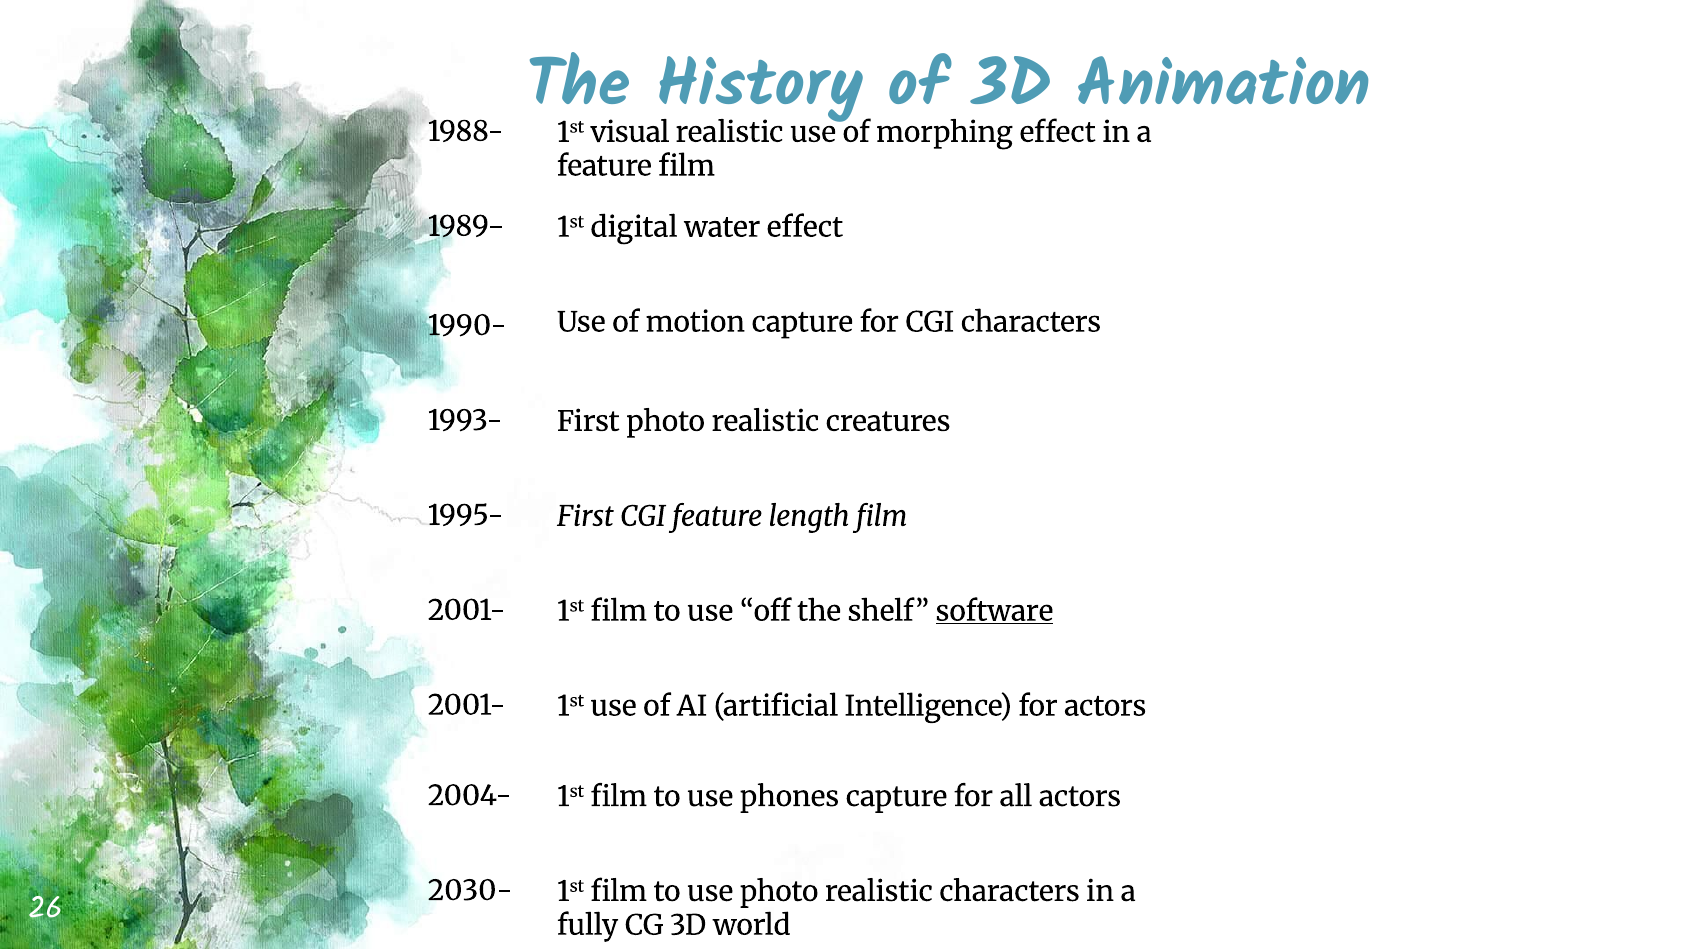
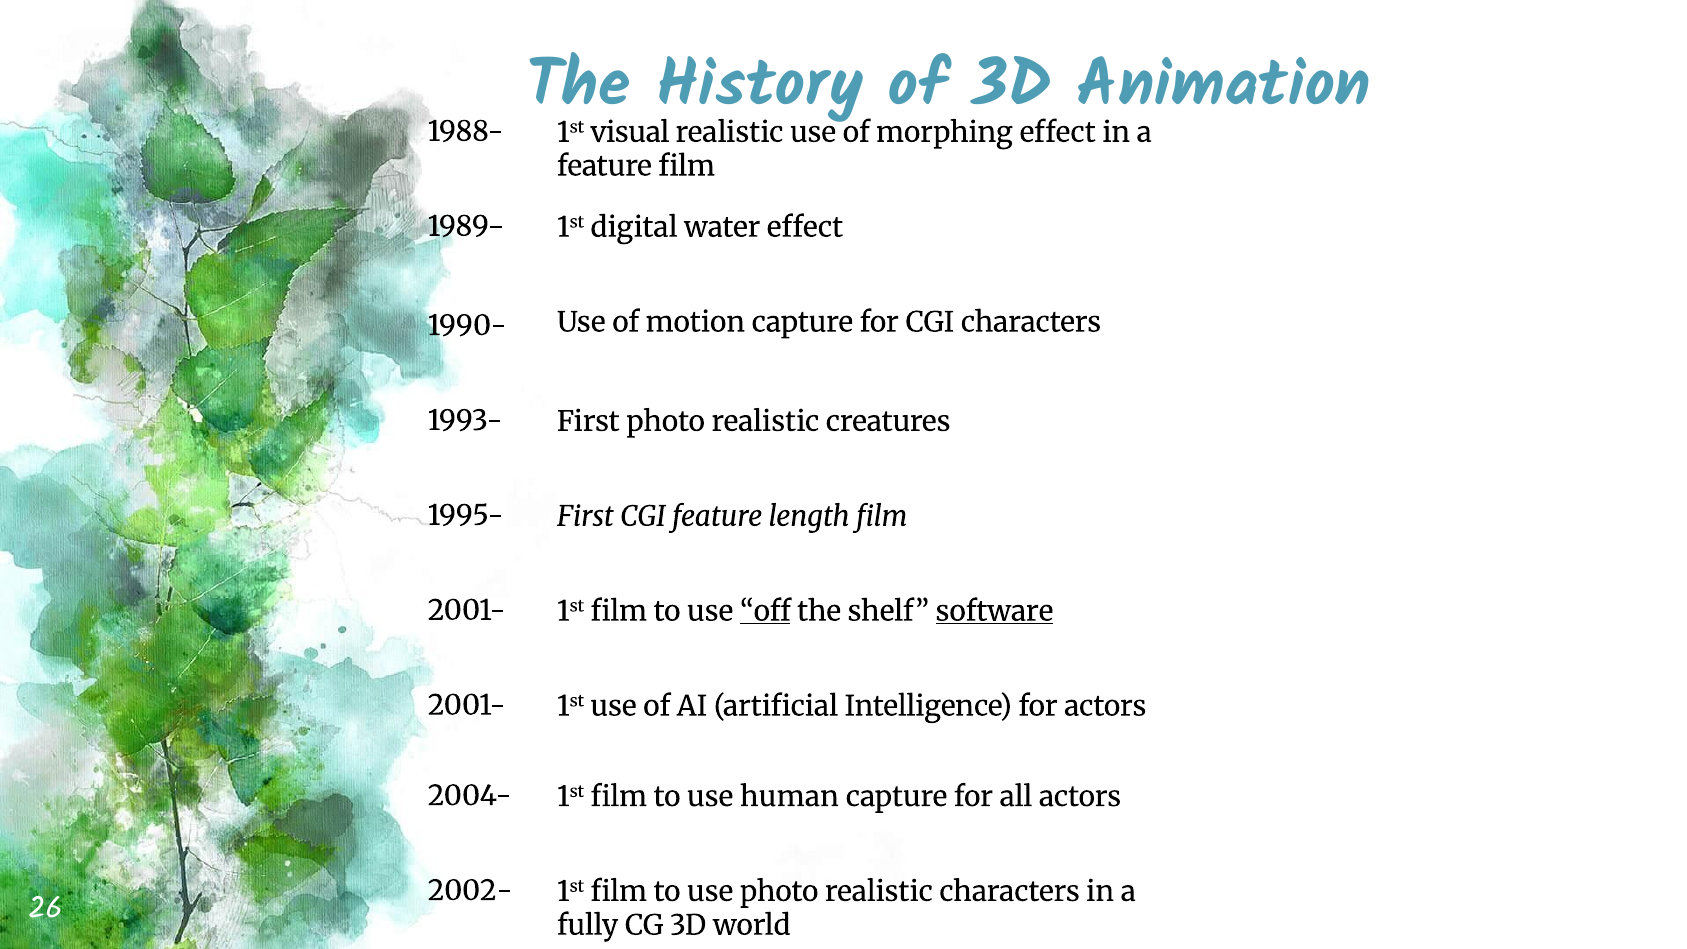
off underline: none -> present (765, 611)
phones: phones -> human (789, 797)
2030-: 2030- -> 2002- (470, 891)
